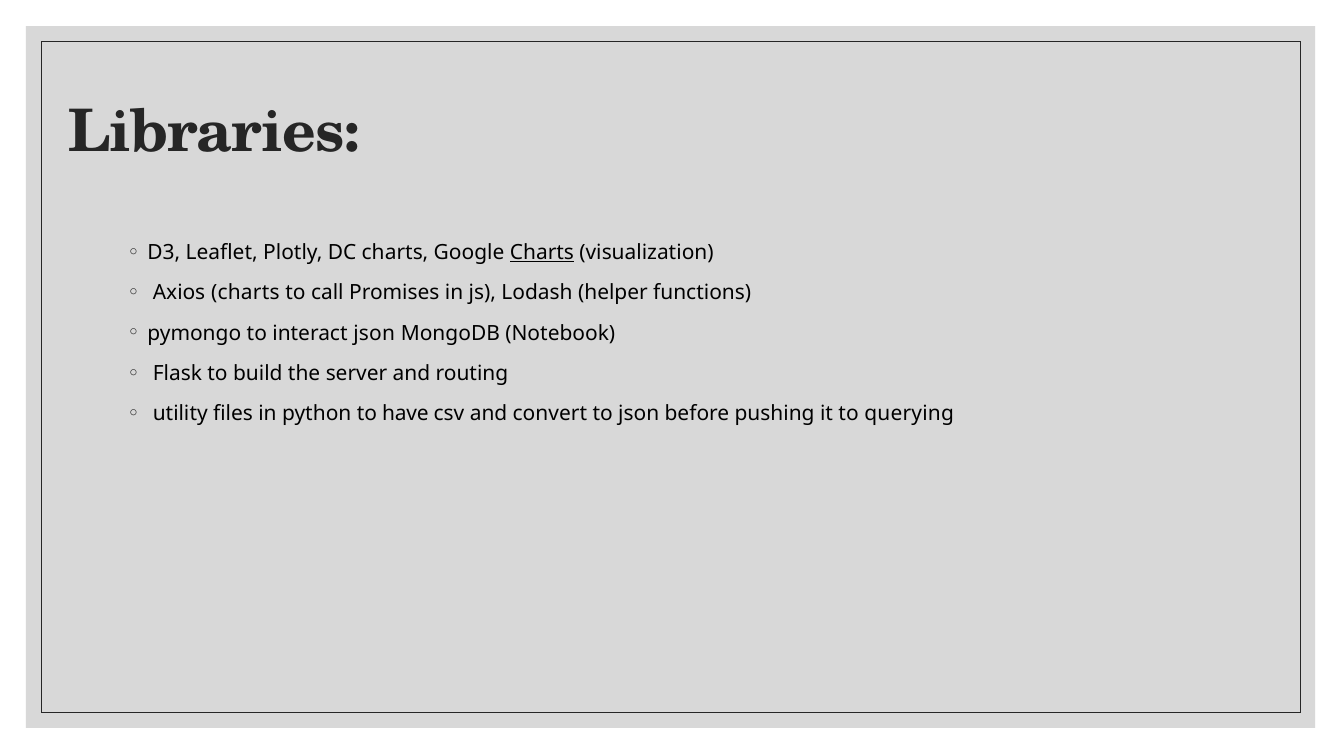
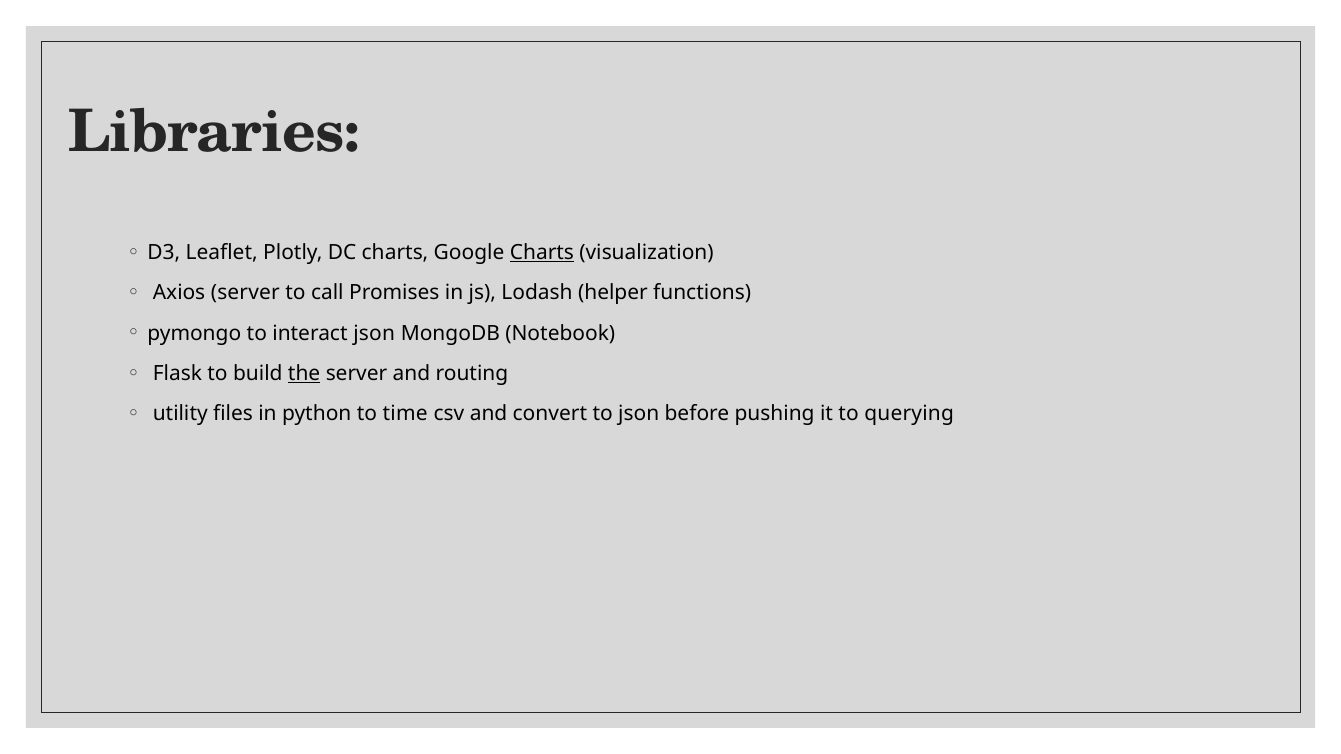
Axios charts: charts -> server (245, 293)
the underline: none -> present (304, 374)
have: have -> time (405, 414)
